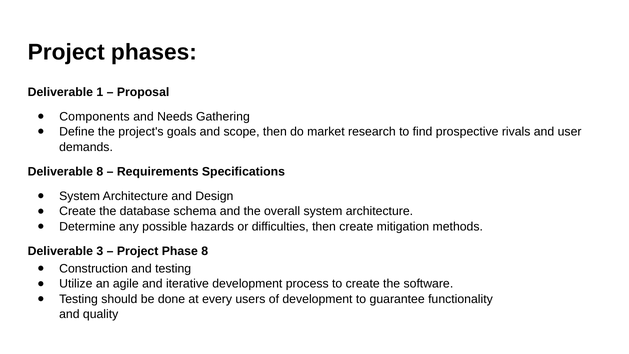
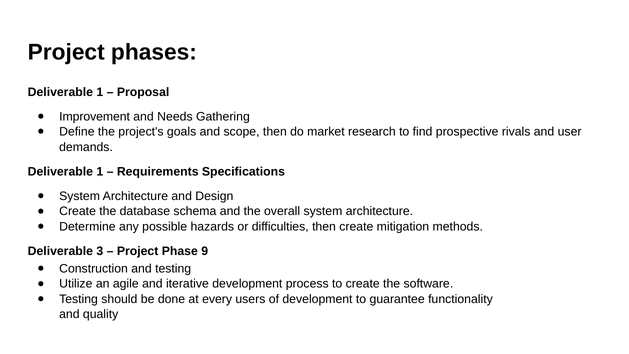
Components: Components -> Improvement (95, 117)
8: 8 -> 1 (100, 172)
Phase 8: 8 -> 9 (205, 251)
